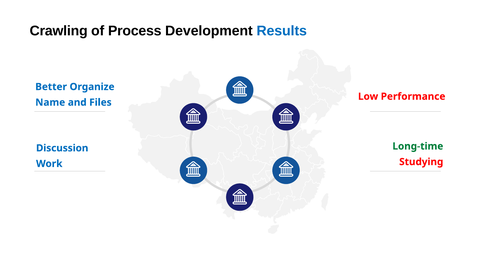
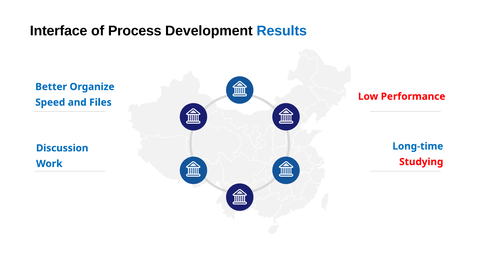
Crawling: Crawling -> Interface (59, 31)
Name: Name -> Speed (50, 102)
Long-time colour: green -> blue (418, 146)
